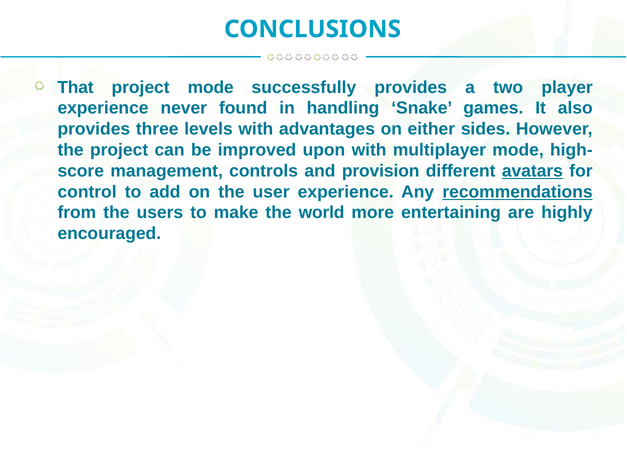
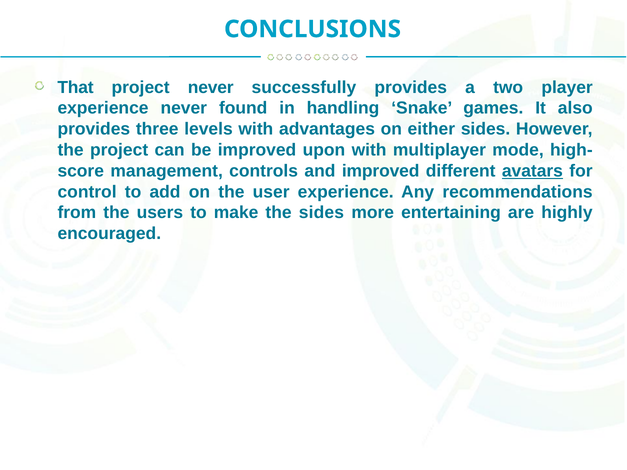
project mode: mode -> never (211, 87)
and provision: provision -> improved (381, 171)
recommendations underline: present -> none (517, 192)
the world: world -> sides (321, 213)
